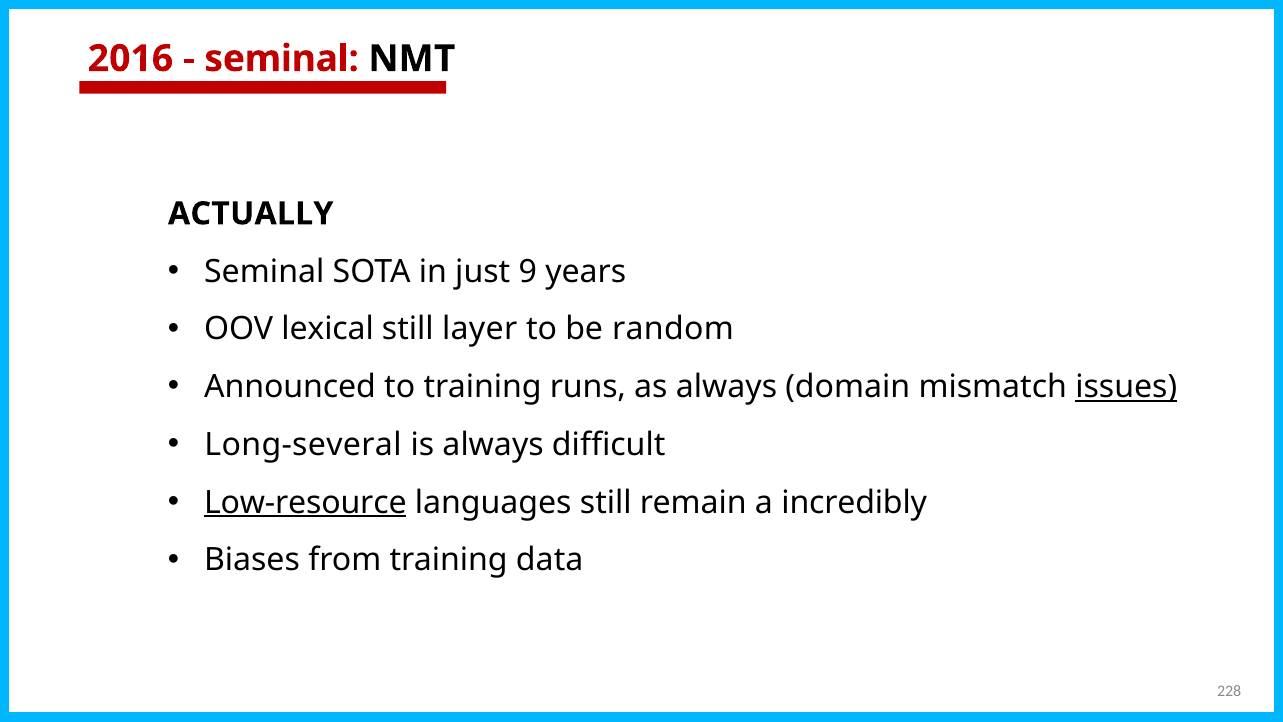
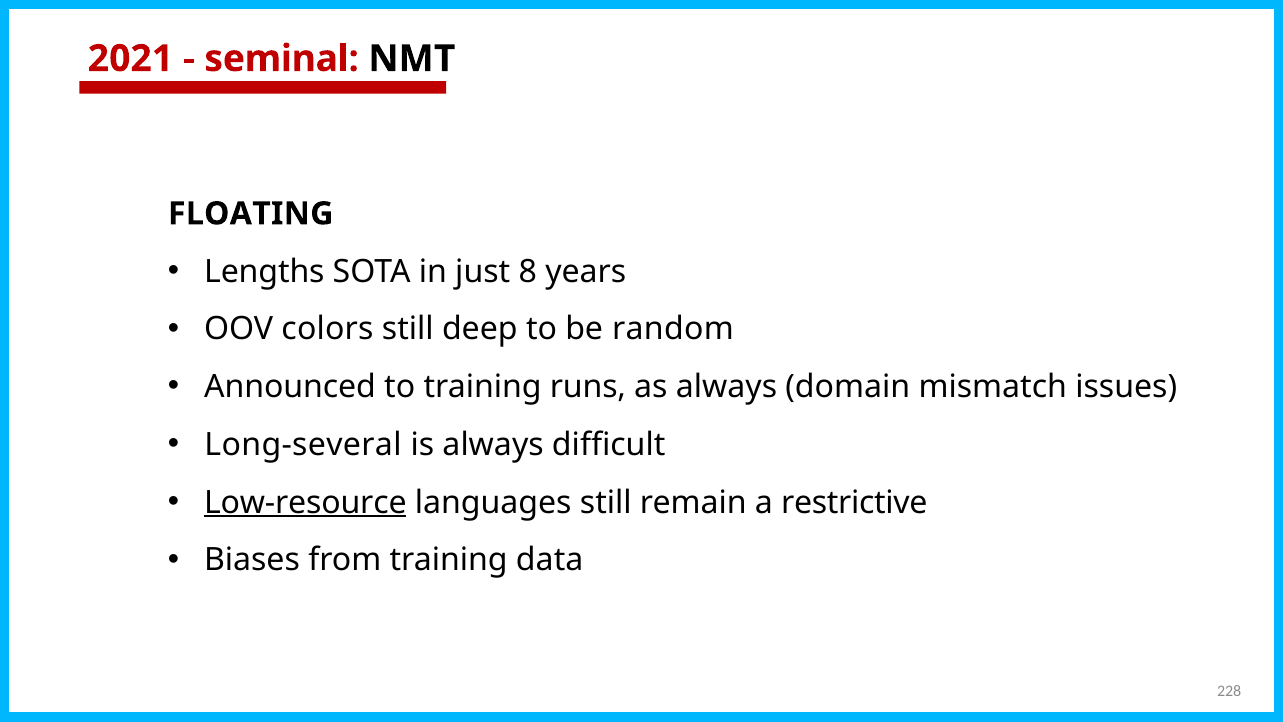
2016: 2016 -> 2021 (130, 59)
ACTUALLY: ACTUALLY -> FLOATING (251, 214)
Seminal: Seminal -> Lengths (264, 271)
9: 9 -> 8 (528, 271)
lexical: lexical -> colors (327, 329)
layer: layer -> deep (480, 329)
issues underline: present -> none (1126, 387)
incredibly: incredibly -> restrictive (854, 502)
